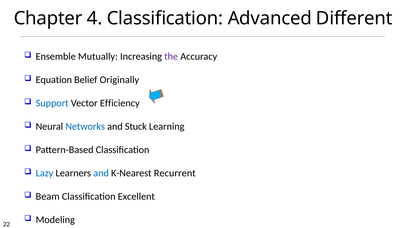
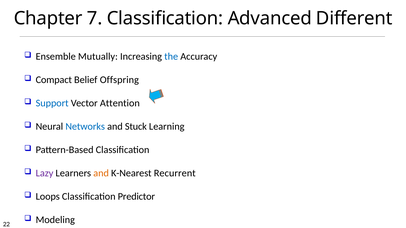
4: 4 -> 7 (95, 18)
the colour: purple -> blue (171, 57)
Equation: Equation -> Compact (54, 80)
Originally: Originally -> Offspring (119, 80)
Efficiency: Efficiency -> Attention (120, 103)
Lazy colour: blue -> purple (45, 173)
and colour: blue -> orange (101, 173)
Beam: Beam -> Loops (48, 197)
Excellent: Excellent -> Predictor (136, 197)
